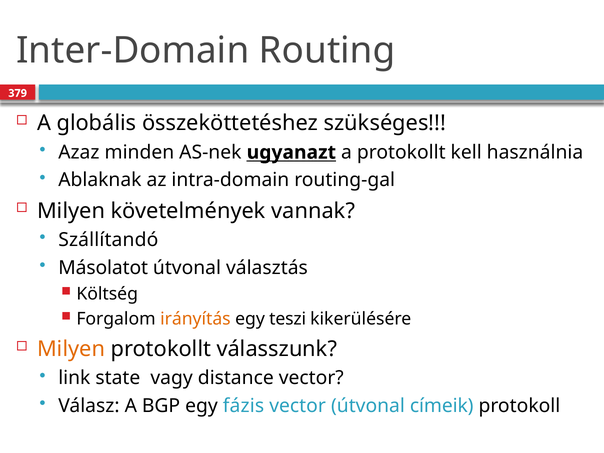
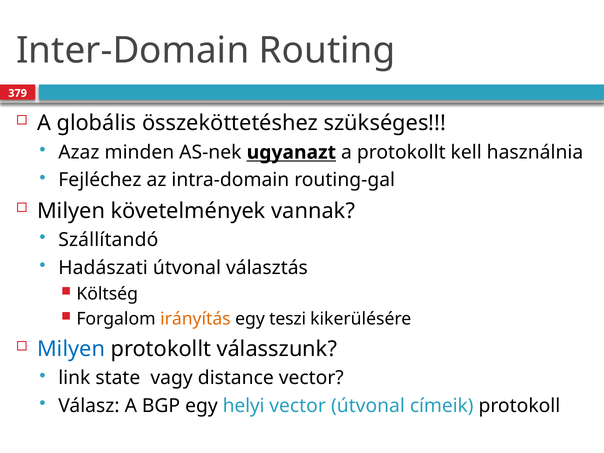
Ablaknak: Ablaknak -> Fejléchez (100, 180)
Másolatot: Másolatot -> Hadászati (103, 268)
Milyen colour: orange -> blue (71, 349)
fázis: fázis -> helyi (244, 406)
